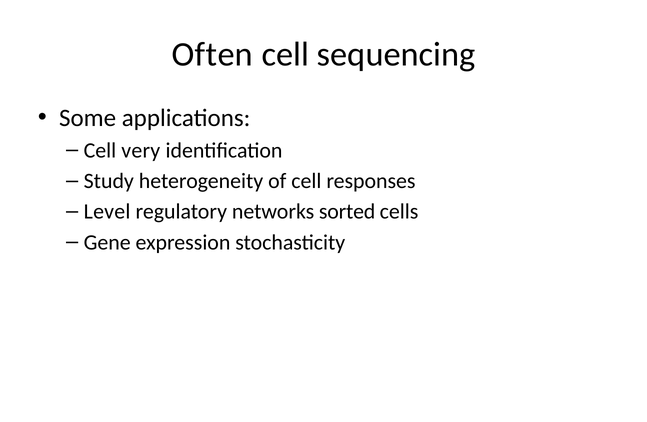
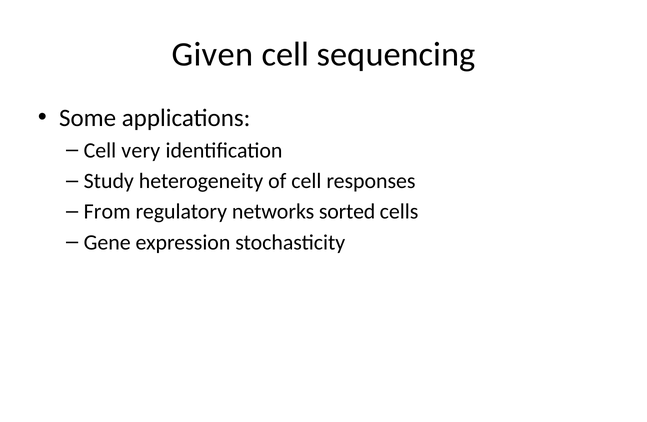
Often: Often -> Given (212, 54)
Level: Level -> From (107, 212)
